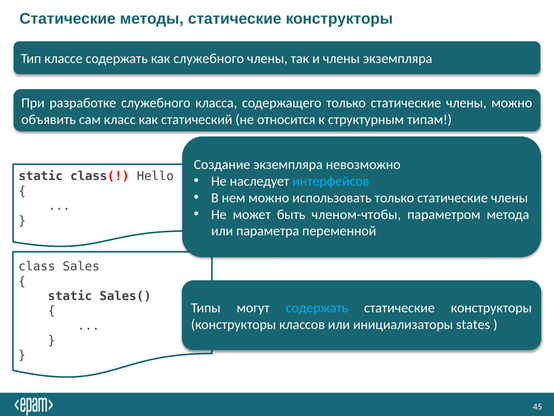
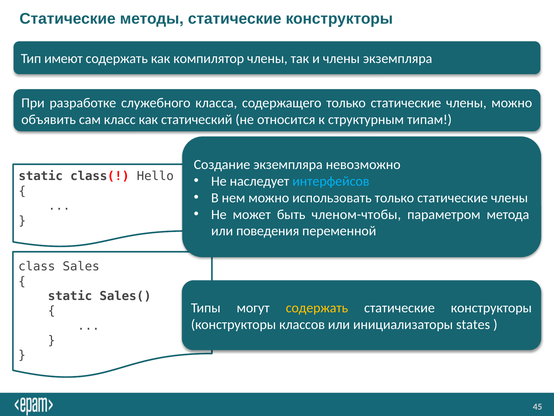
классе: классе -> имеют (64, 59)
как служебного: служебного -> компилятор (209, 59)
параметра: параметра -> поведения (268, 231)
содержать colour: light blue -> yellow (317, 307)
